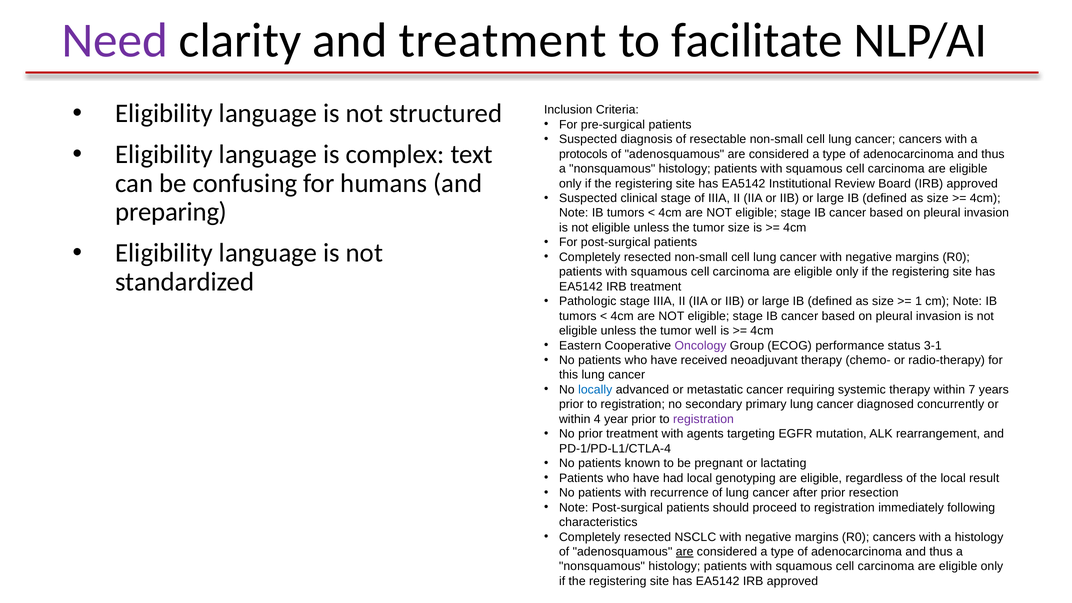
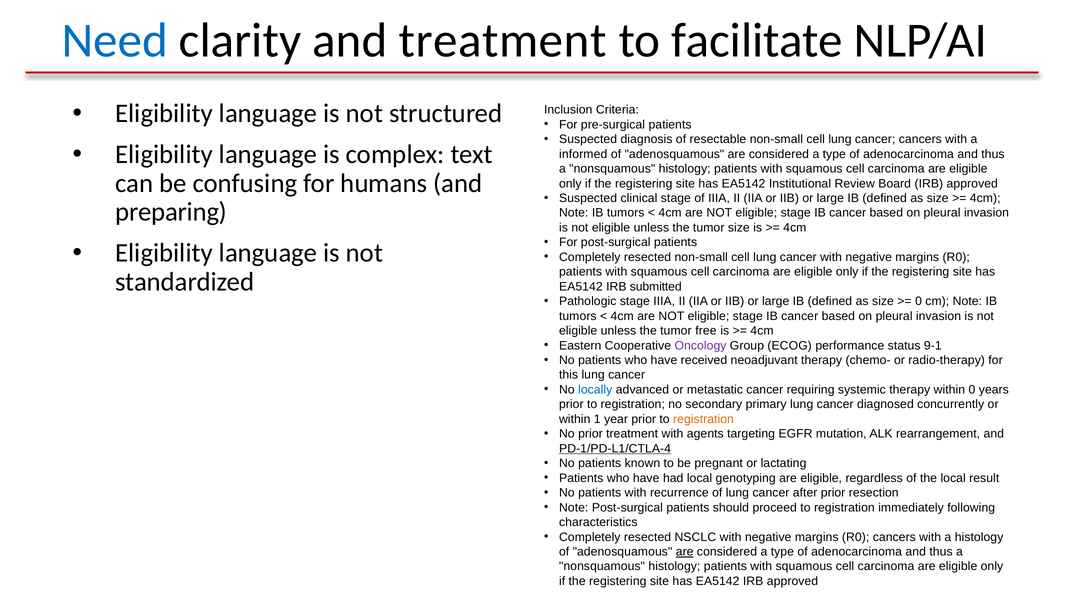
Need colour: purple -> blue (115, 41)
protocols: protocols -> informed (583, 154)
IRB treatment: treatment -> submitted (656, 287)
1: 1 -> 0 (919, 301)
well: well -> free (706, 331)
3-1: 3-1 -> 9-1 (933, 346)
within 7: 7 -> 0 (972, 390)
4: 4 -> 1 (597, 419)
registration colour: purple -> orange (703, 419)
PD-1/PD-L1/CTLA-4 underline: none -> present (615, 449)
